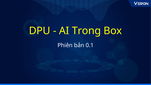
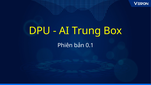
Trong: Trong -> Trung (86, 31)
